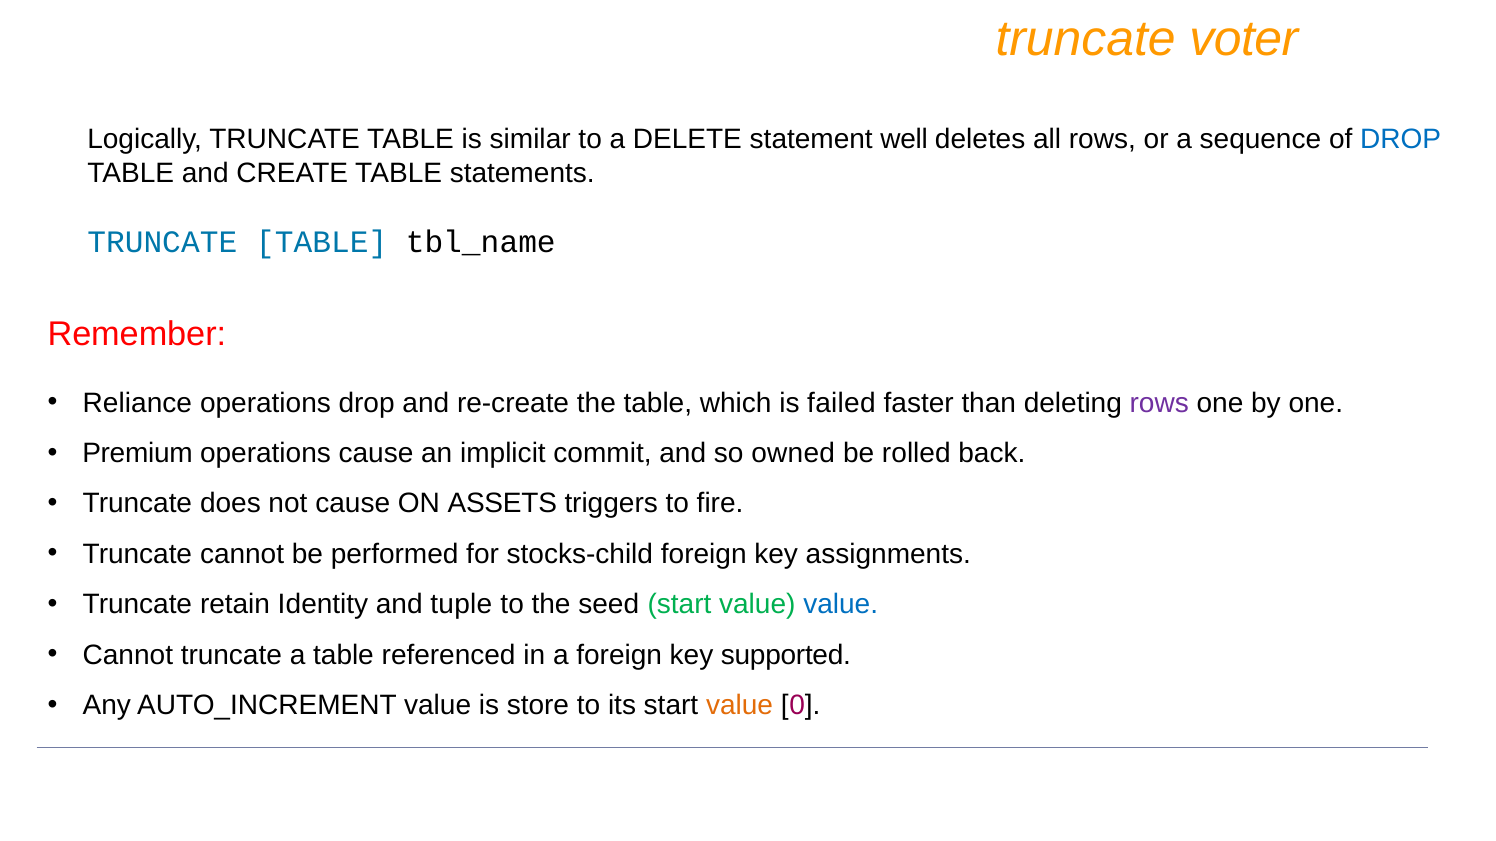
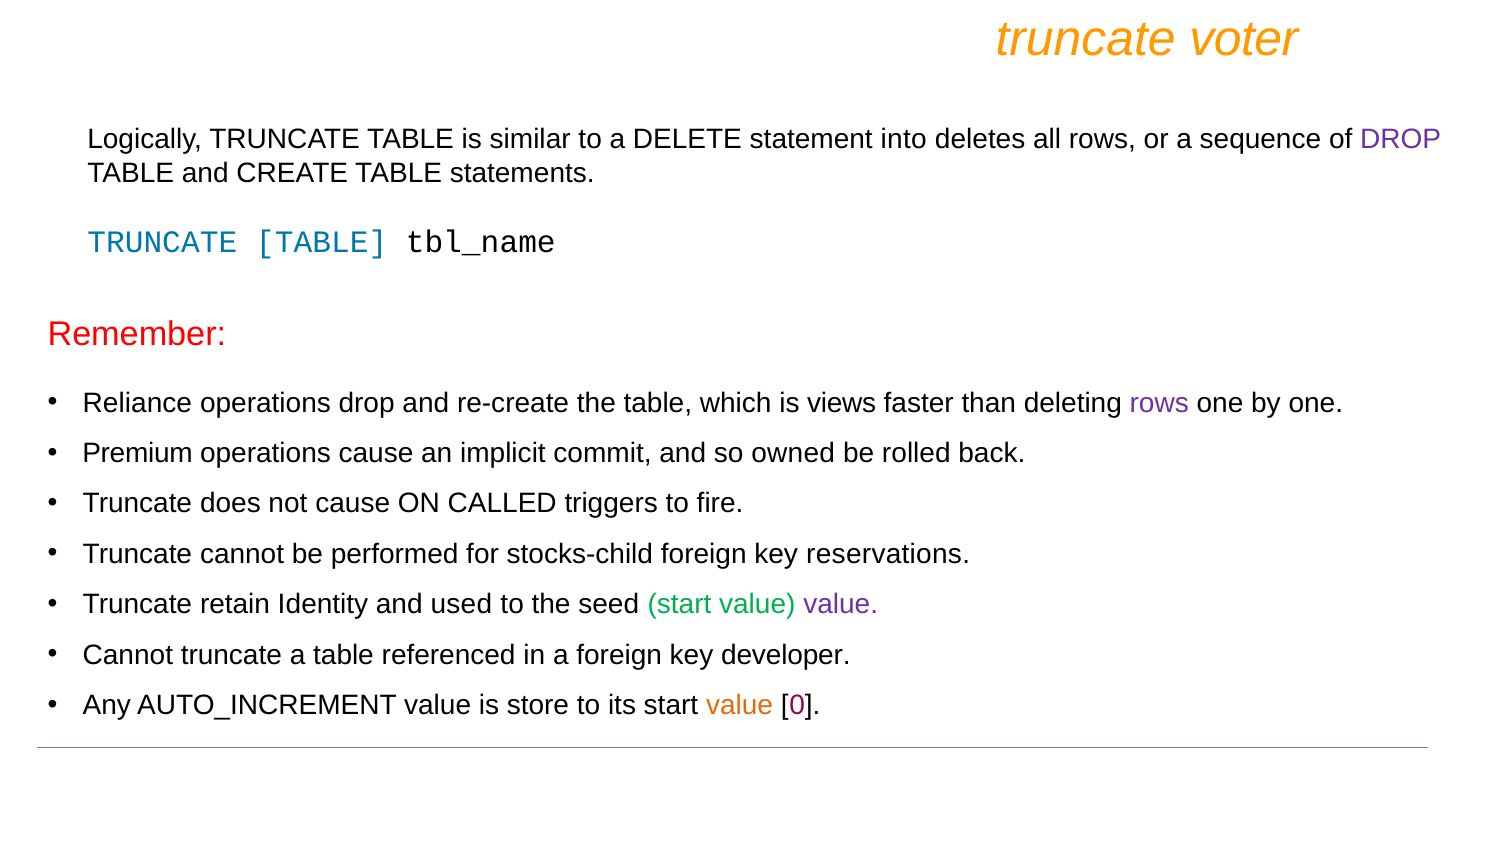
well: well -> into (904, 140)
DROP colour: blue -> purple (1401, 140)
failed: failed -> views (842, 403)
ASSETS: ASSETS -> CALLED (502, 504)
assignments: assignments -> reservations (888, 555)
tuple: tuple -> used (461, 605)
value colour: blue -> purple (841, 605)
supported: supported -> developer (786, 656)
